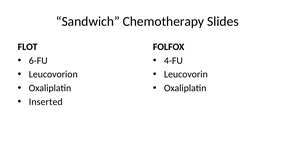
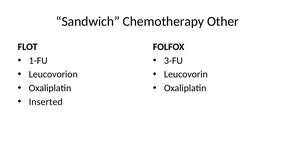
Slides: Slides -> Other (223, 21)
6-FU: 6-FU -> 1-FU (38, 61)
4-FU: 4-FU -> 3-FU (173, 61)
